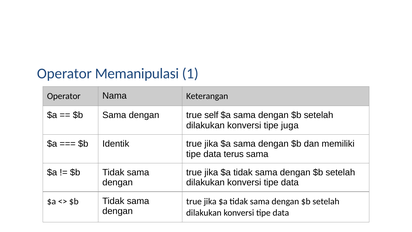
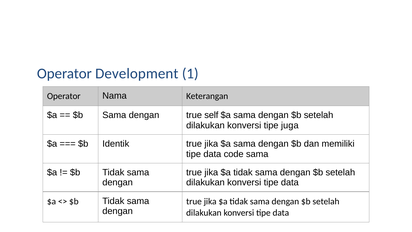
Memanipulasi: Memanipulasi -> Development (137, 74)
terus: terus -> code (234, 154)
